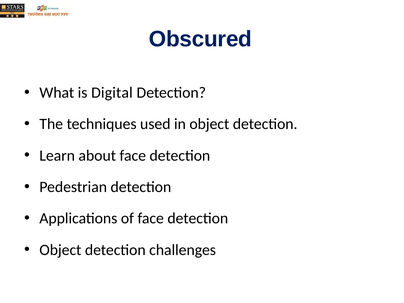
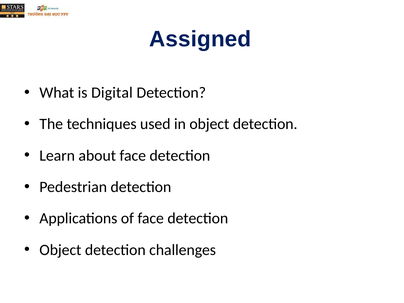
Obscured: Obscured -> Assigned (200, 39)
